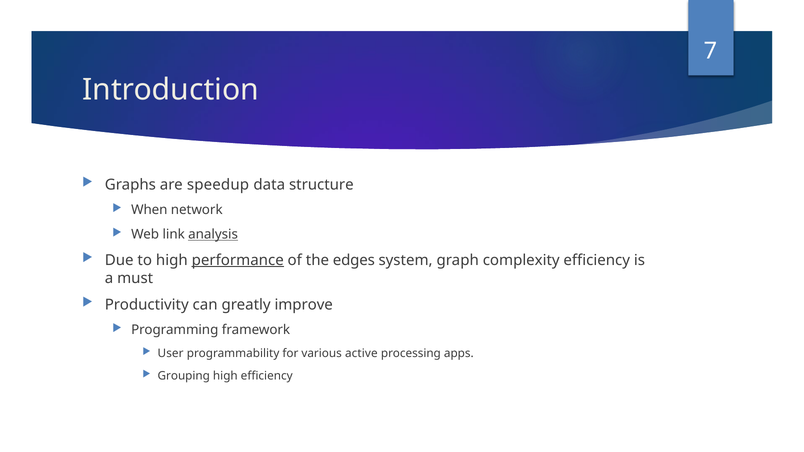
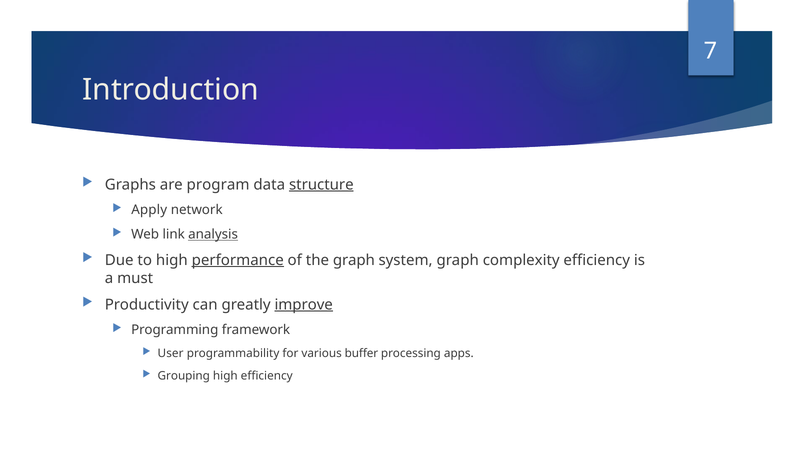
speedup: speedup -> program (218, 185)
structure underline: none -> present (321, 185)
When: When -> Apply (149, 210)
the edges: edges -> graph (354, 260)
improve underline: none -> present (304, 305)
active: active -> buffer (361, 353)
